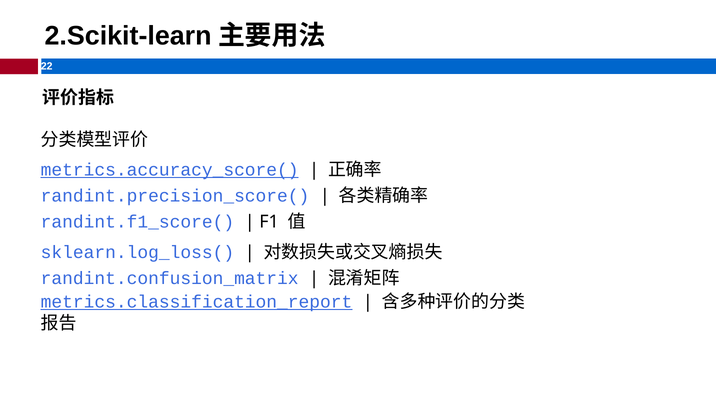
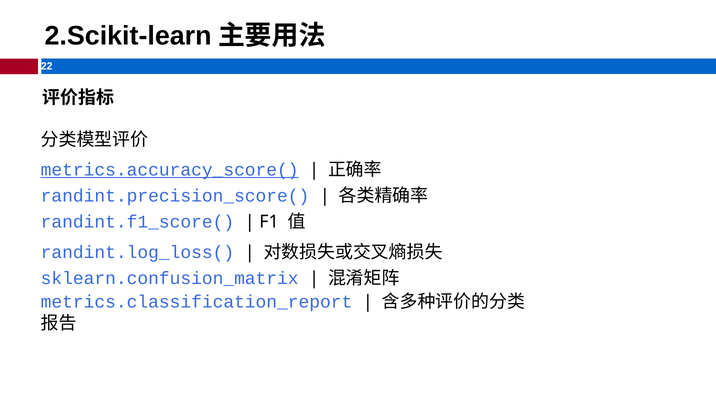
sklearn.log_loss(: sklearn.log_loss( -> randint.log_loss( (137, 252)
randint.confusion_matrix: randint.confusion_matrix -> sklearn.confusion_matrix (170, 278)
metrics.classification_report underline: present -> none (197, 302)
